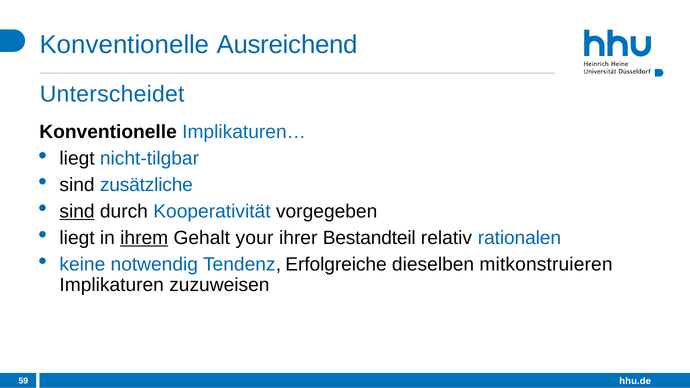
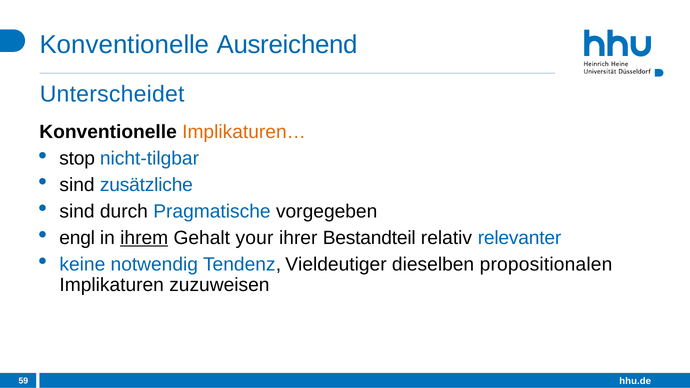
Implikaturen… colour: blue -> orange (244, 132)
liegt: liegt -> stop (77, 159)
sind underline: present -> none (77, 212)
Kooperativität: Kooperativität -> Pragmatische (212, 212)
liegt: liegt -> engl (77, 238)
rationalen: rationalen -> relevanter (520, 238)
Erfolgreiche: Erfolgreiche -> Vieldeutiger (336, 265)
mitkonstruieren: mitkonstruieren -> propositionalen (546, 265)
